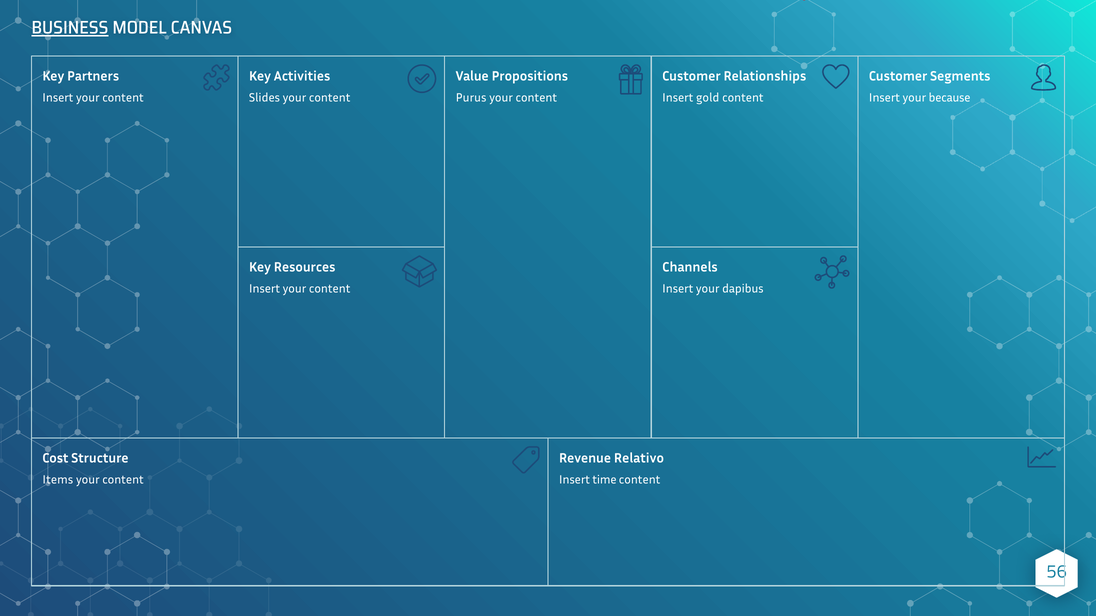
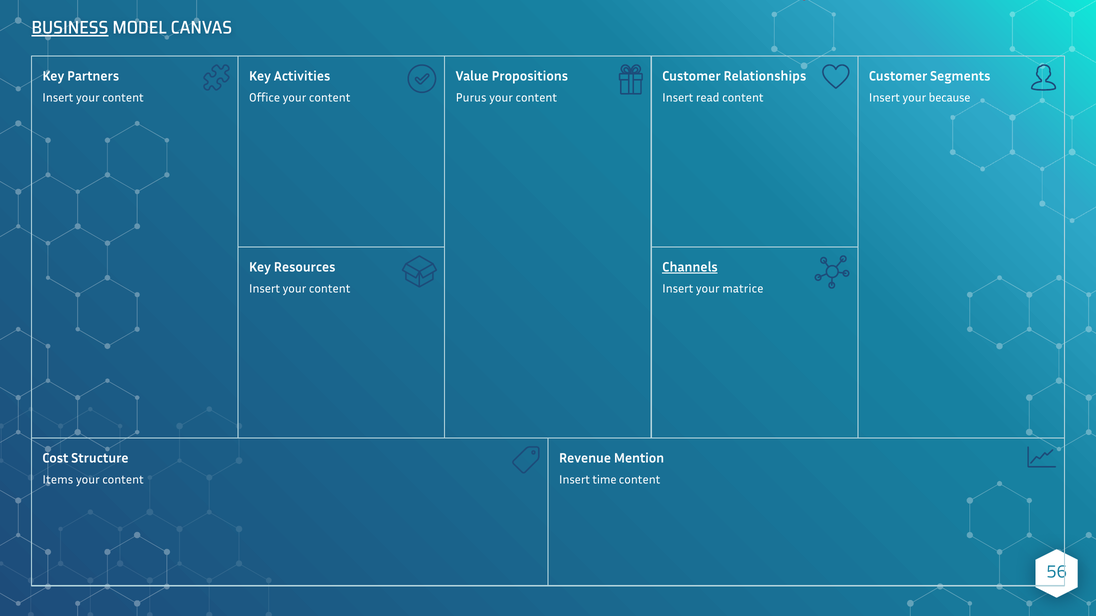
Slides: Slides -> Office (265, 98)
gold: gold -> read (708, 98)
Channels underline: none -> present (690, 267)
dapibus: dapibus -> matrice (743, 289)
Relativo: Relativo -> Mention (639, 458)
